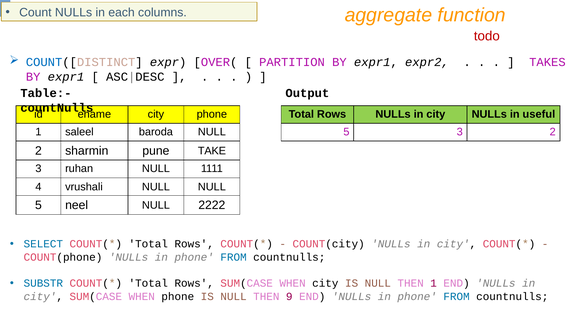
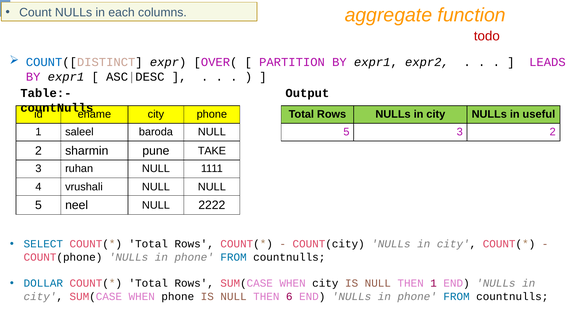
TAKES: TAKES -> LEADS (547, 62)
SUBSTR: SUBSTR -> DOLLAR (43, 283)
9: 9 -> 6 (289, 296)
